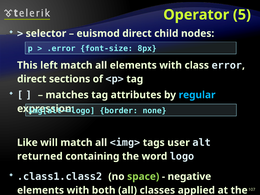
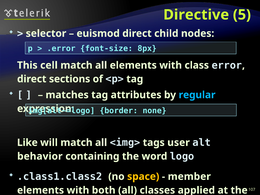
Operator: Operator -> Directive (196, 15)
left: left -> cell (49, 65)
returned: returned -> behavior (40, 156)
space colour: light green -> yellow (143, 177)
negative: negative -> member (189, 177)
